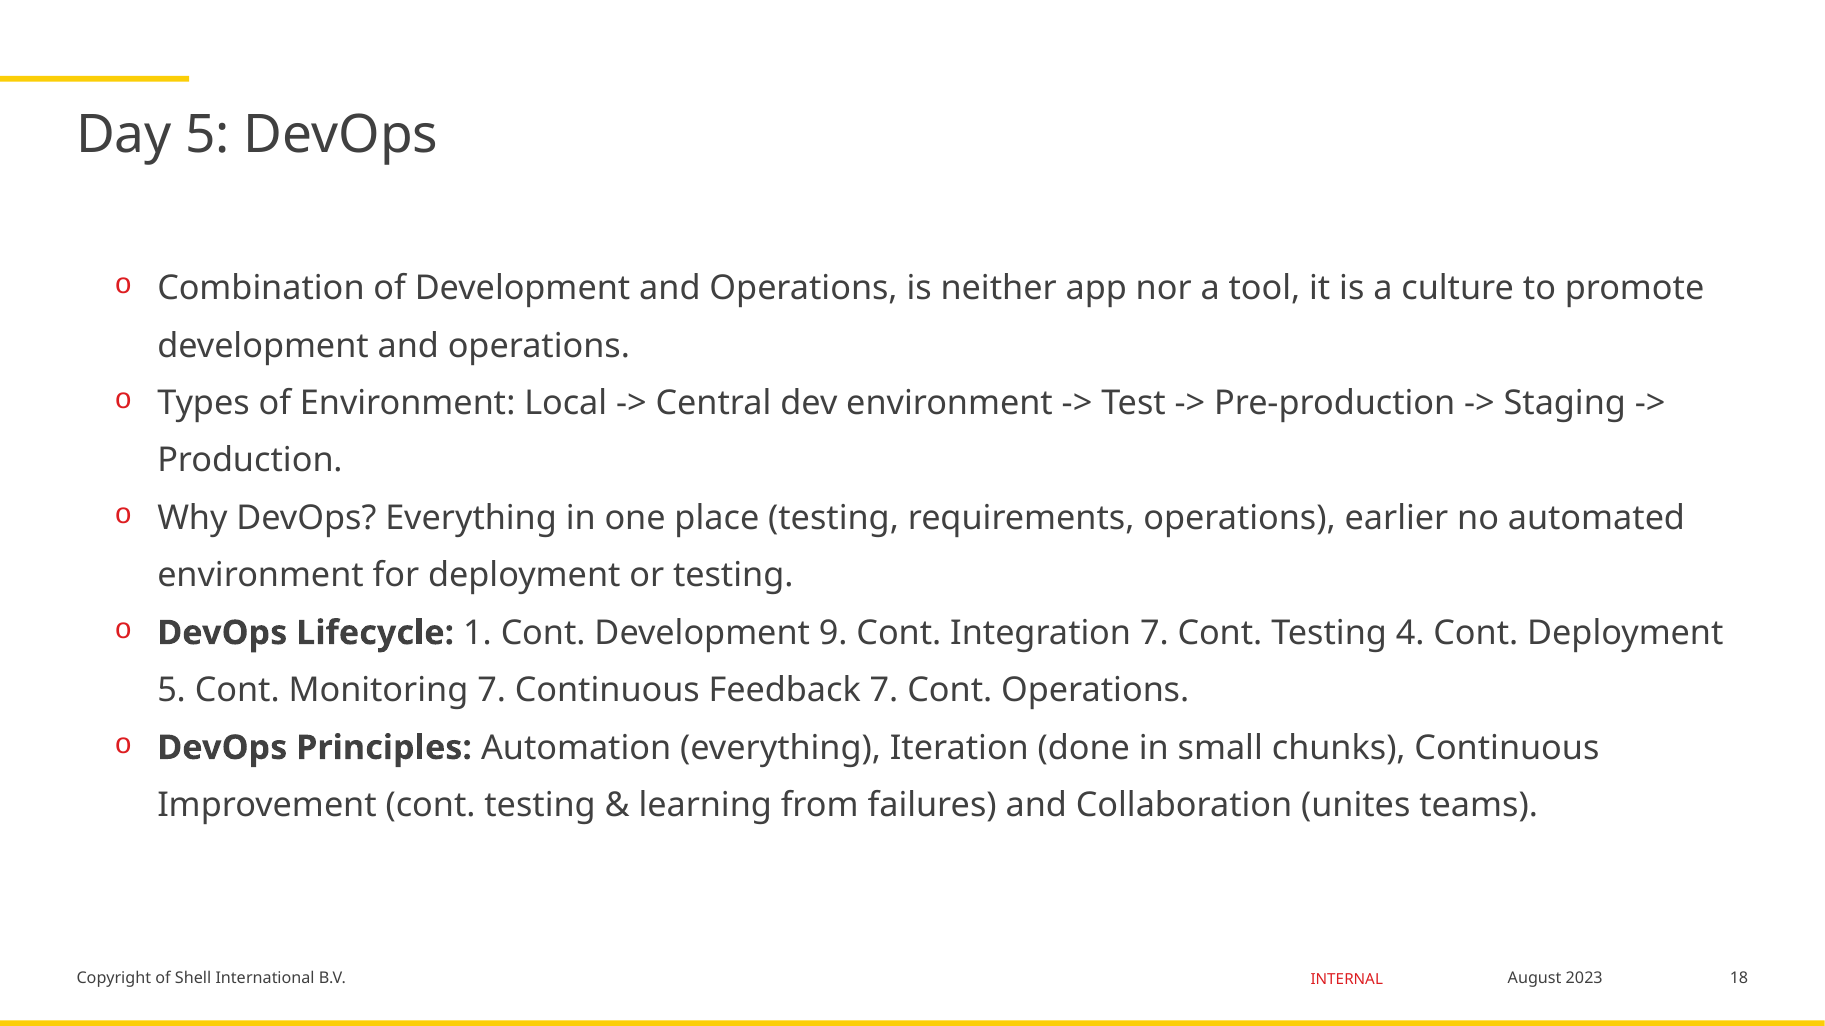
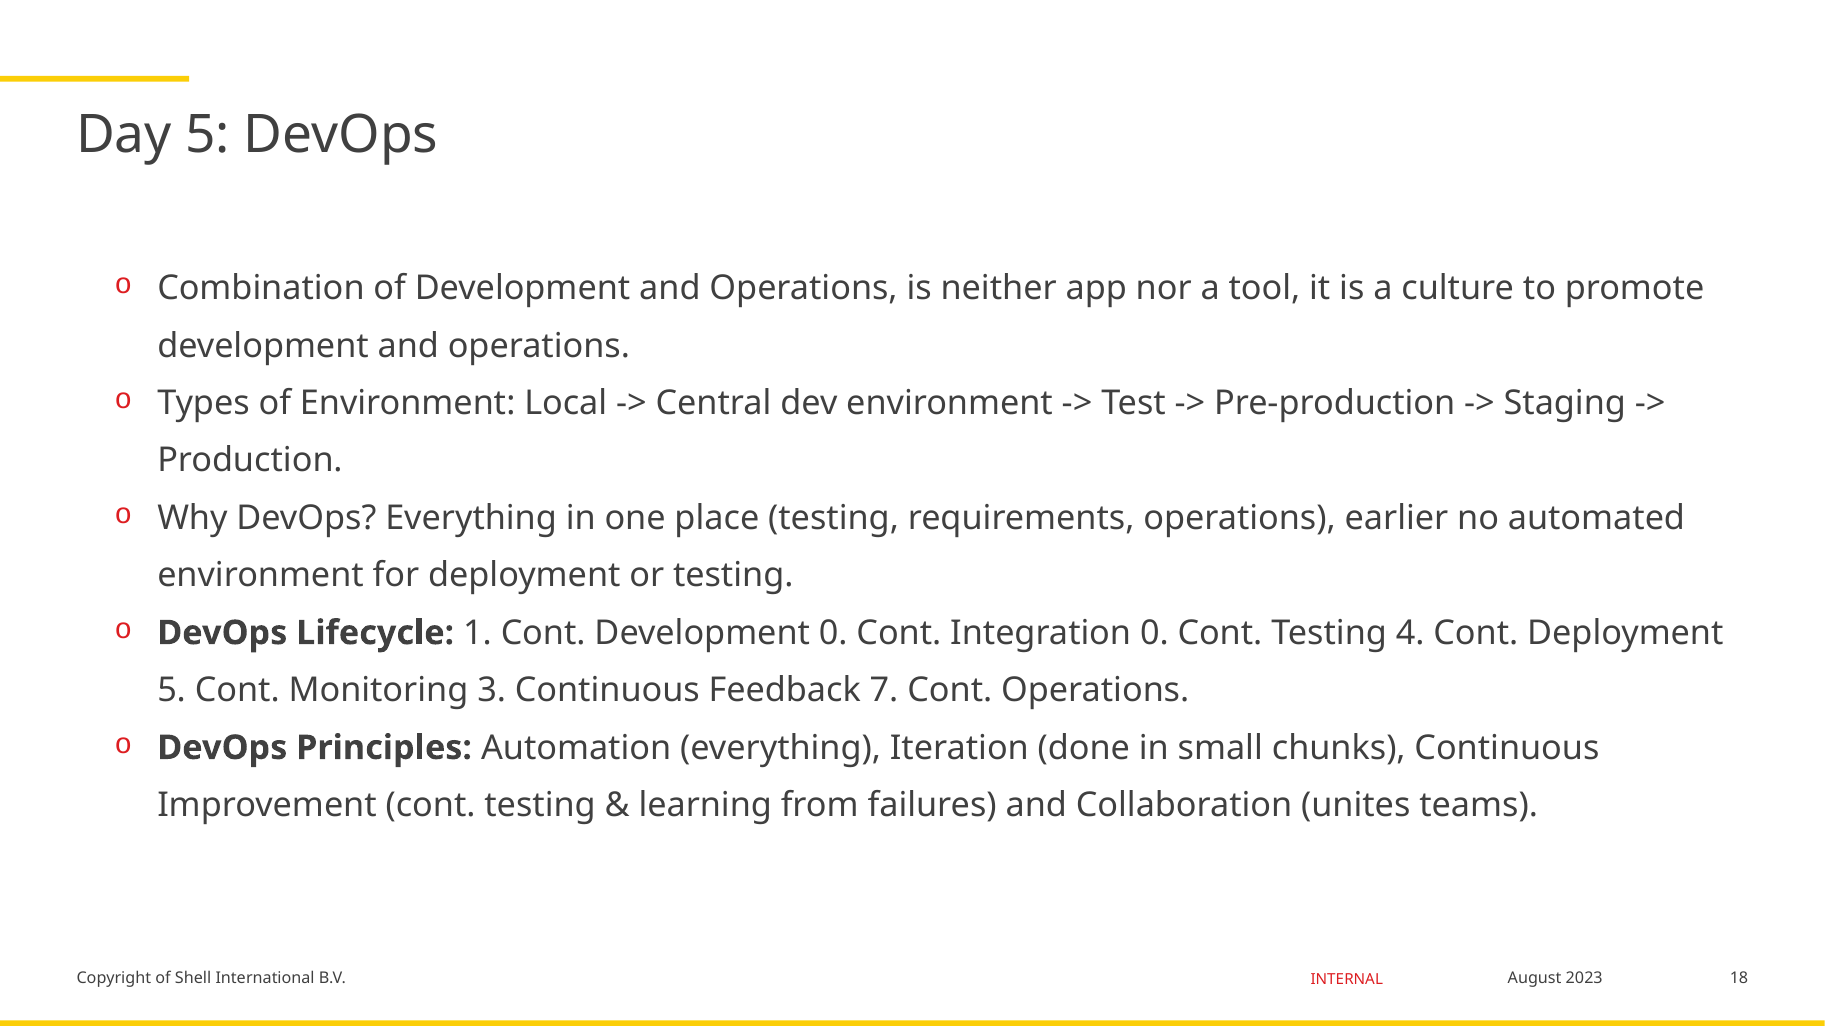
Development 9: 9 -> 0 (833, 633)
Integration 7: 7 -> 0 (1154, 633)
Monitoring 7: 7 -> 3 (492, 691)
